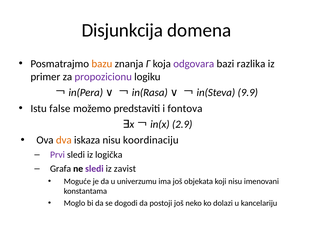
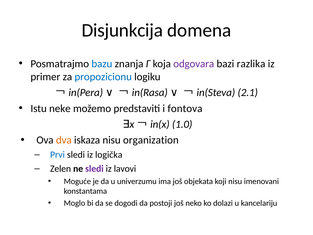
bazu colour: orange -> blue (102, 64)
propozicionu colour: purple -> blue (103, 77)
9.9: 9.9 -> 2.1 (248, 92)
false: false -> neke (60, 108)
2.9: 2.9 -> 1.0 (182, 124)
koordinaciju: koordinaciju -> organization (151, 140)
Prvi colour: purple -> blue (57, 155)
Grafa: Grafa -> Zelen (61, 168)
zavist: zavist -> lavovi (125, 168)
